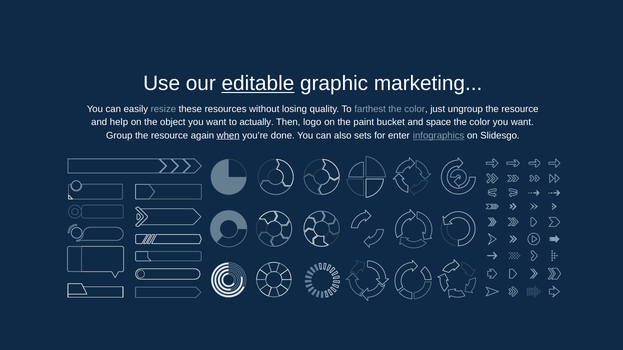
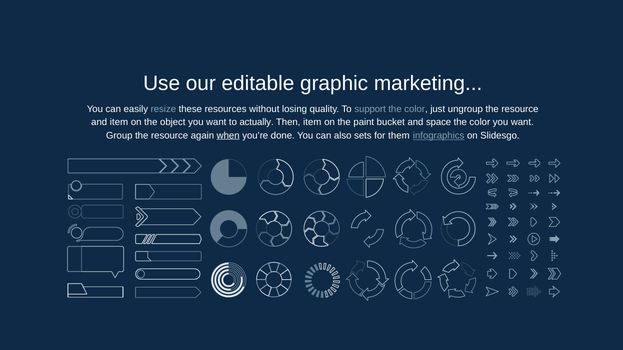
editable underline: present -> none (258, 84)
farthest: farthest -> support (370, 109)
and help: help -> item (119, 122)
Then logo: logo -> item (312, 122)
enter: enter -> them (399, 136)
